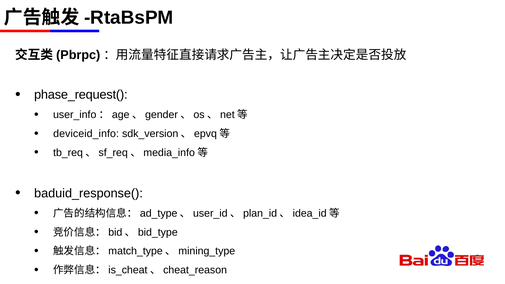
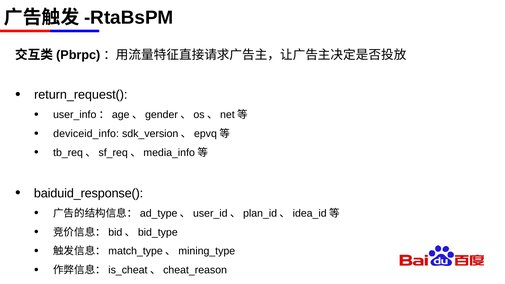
phase_request(: phase_request( -> return_request( (81, 95)
baduid_response(: baduid_response( -> baiduid_response( (89, 193)
